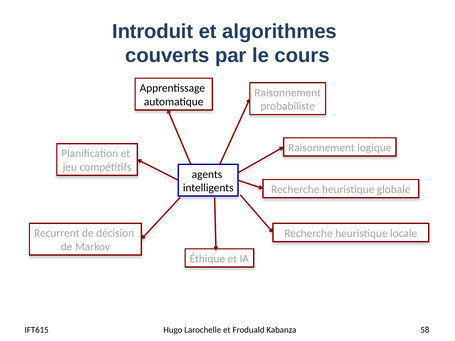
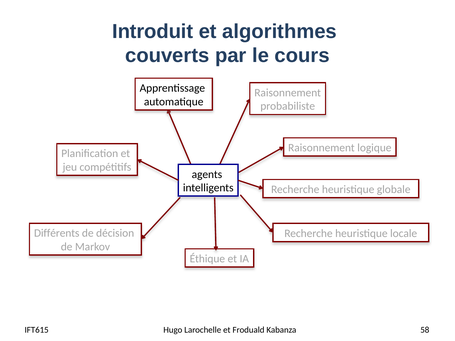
Recurrent: Recurrent -> Différents (57, 233)
